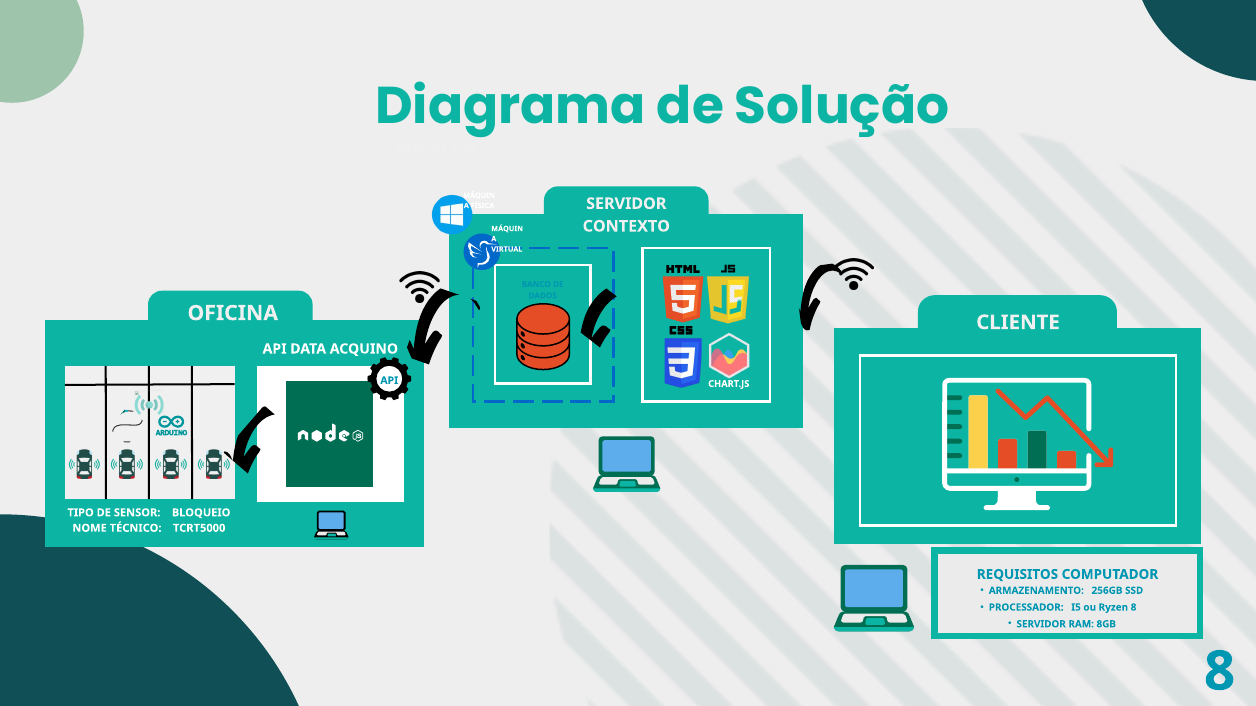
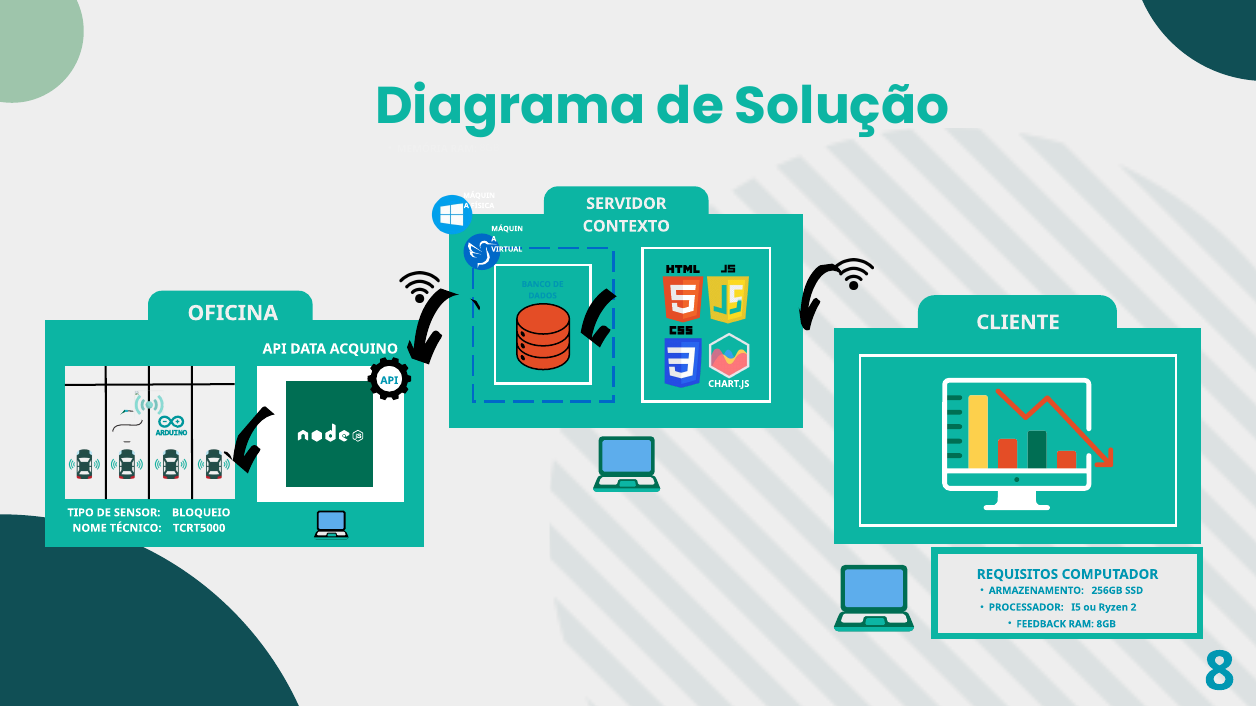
Ryzen 8: 8 -> 2 (1134, 608)
SERVIDOR: SERVIDOR -> FEEDBACK (1041, 624)
